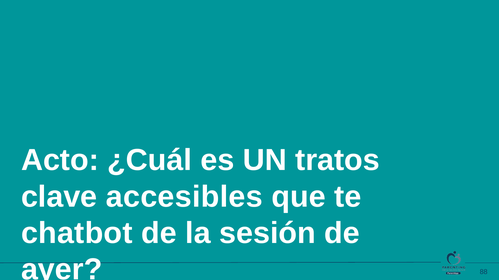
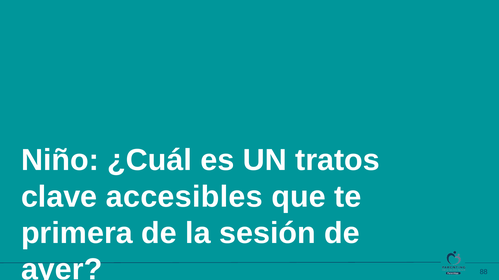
Acto: Acto -> Niño (60, 161)
chatbot: chatbot -> primera (77, 234)
